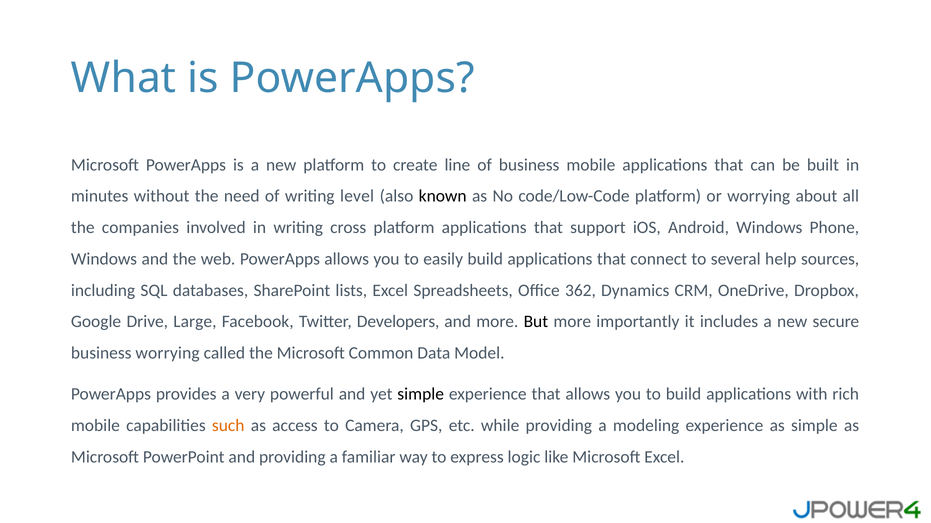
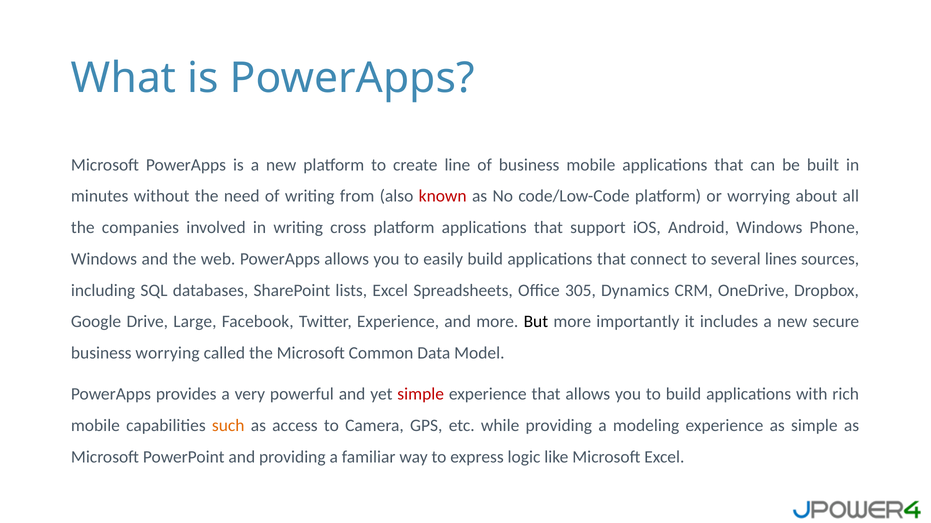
level: level -> from (357, 196)
known colour: black -> red (443, 196)
help: help -> lines (781, 259)
362: 362 -> 305 (580, 291)
Twitter Developers: Developers -> Experience (398, 322)
simple colour: black -> red (421, 395)
